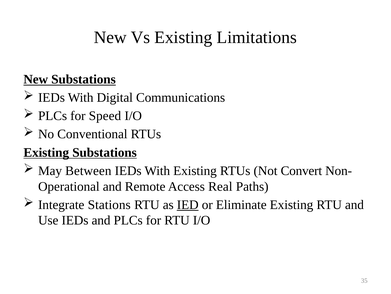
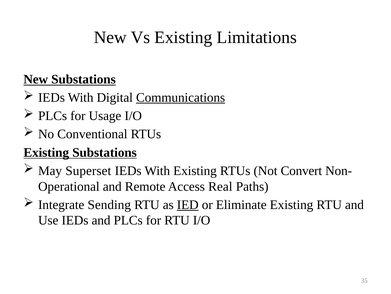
Communications underline: none -> present (181, 97)
Speed: Speed -> Usage (105, 116)
Between: Between -> Superset (88, 170)
Stations: Stations -> Sending (109, 204)
